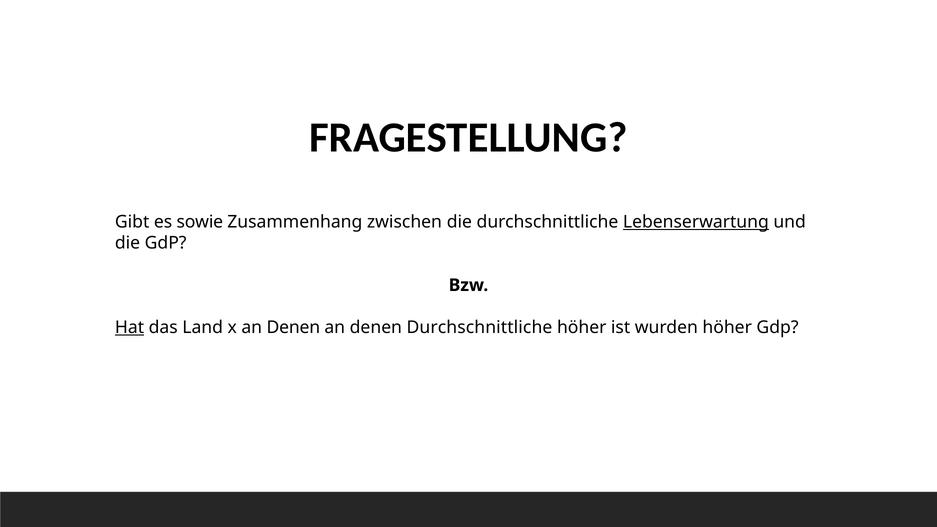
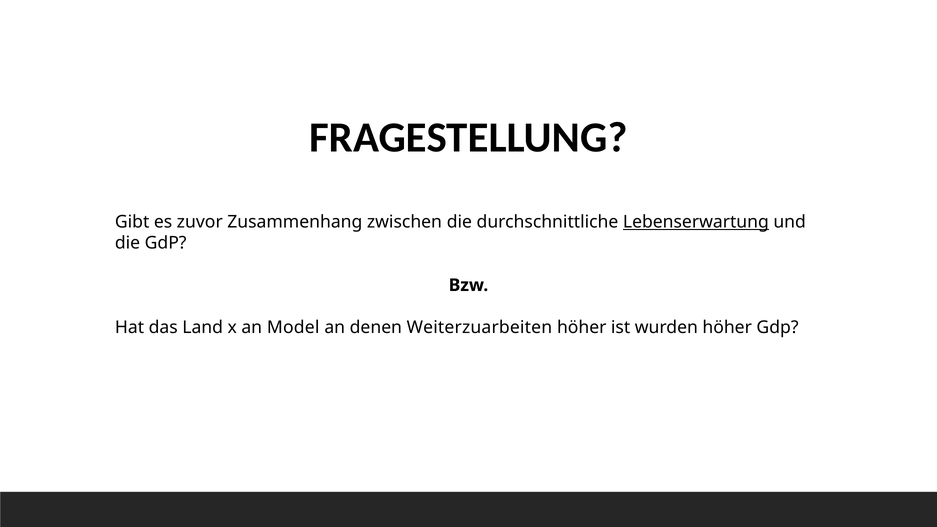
sowie: sowie -> zuvor (200, 222)
Hat underline: present -> none (130, 327)
x an Denen: Denen -> Model (293, 327)
denen Durchschnittliche: Durchschnittliche -> Weiterzuarbeiten (479, 327)
